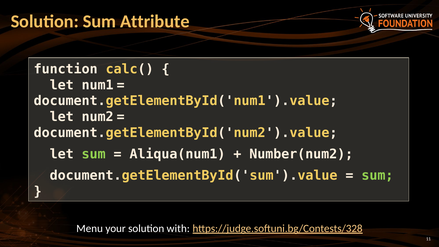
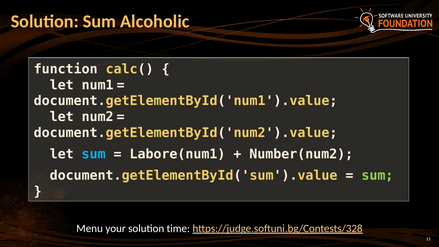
Attribute: Attribute -> Alcoholic (155, 21)
sum colour: light green -> light blue (94, 154)
Aliqua(num1: Aliqua(num1 -> Labore(num1 (177, 154)
with: with -> time (178, 229)
